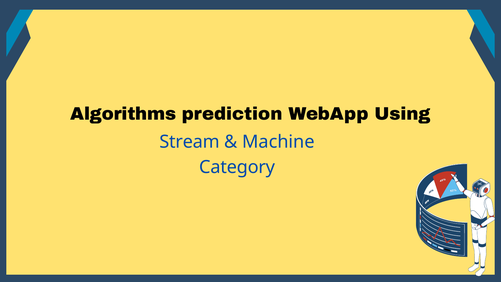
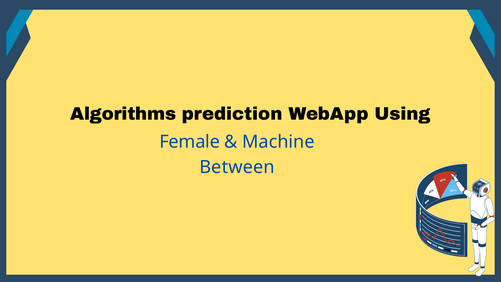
Stream: Stream -> Female (190, 142)
Category: Category -> Between (237, 167)
